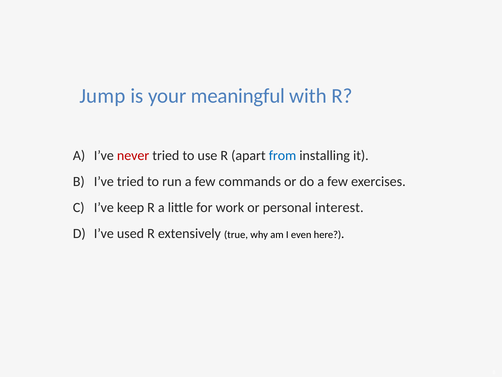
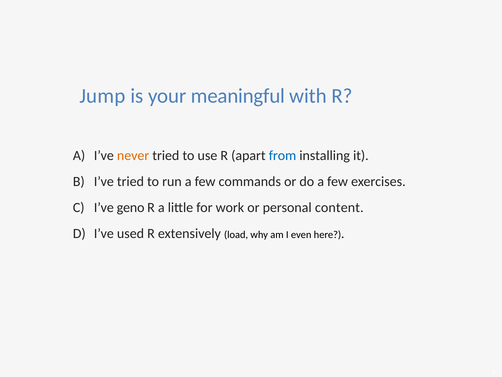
never colour: red -> orange (133, 155)
keep: keep -> geno (131, 207)
interest: interest -> content (339, 207)
true: true -> load (236, 234)
